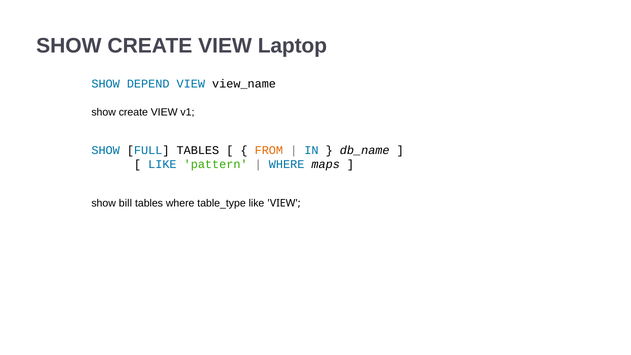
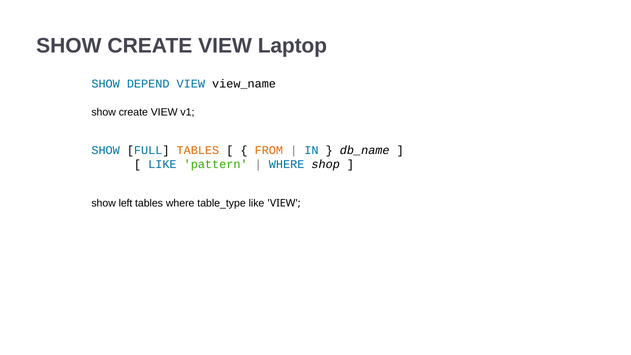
TABLES colour: black -> orange (198, 150)
maps: maps -> shop (326, 165)
bill: bill -> left (125, 203)
